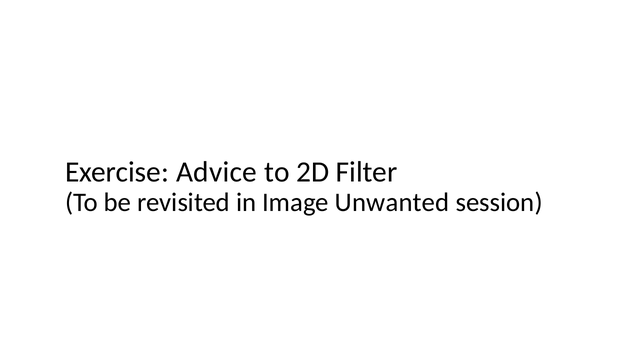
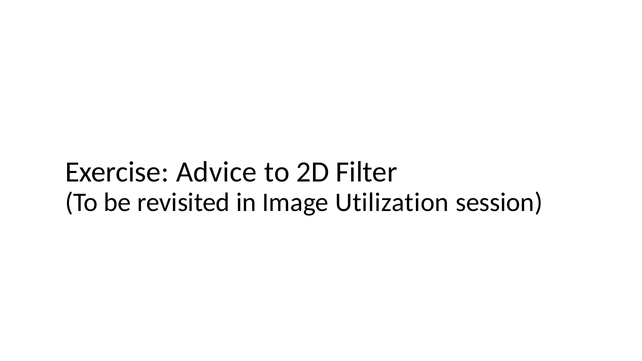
Unwanted: Unwanted -> Utilization (392, 203)
